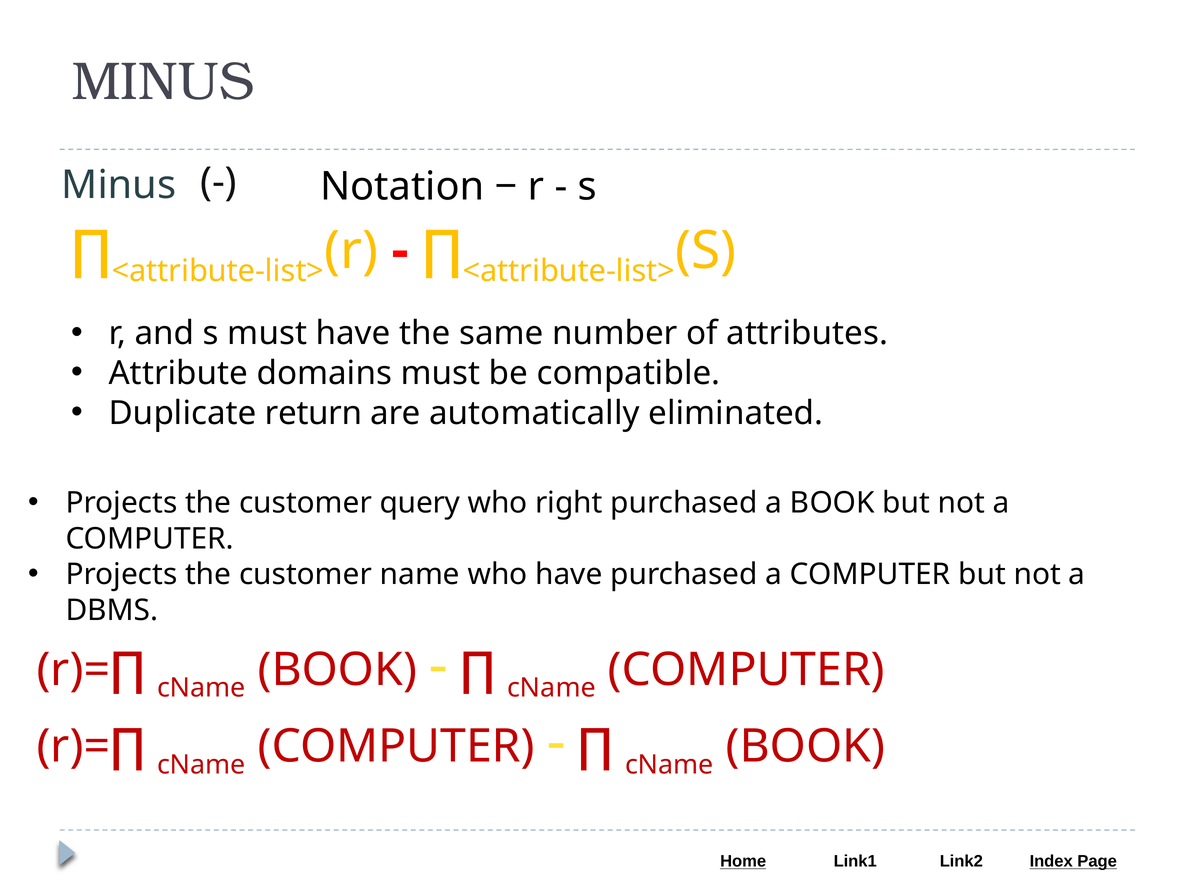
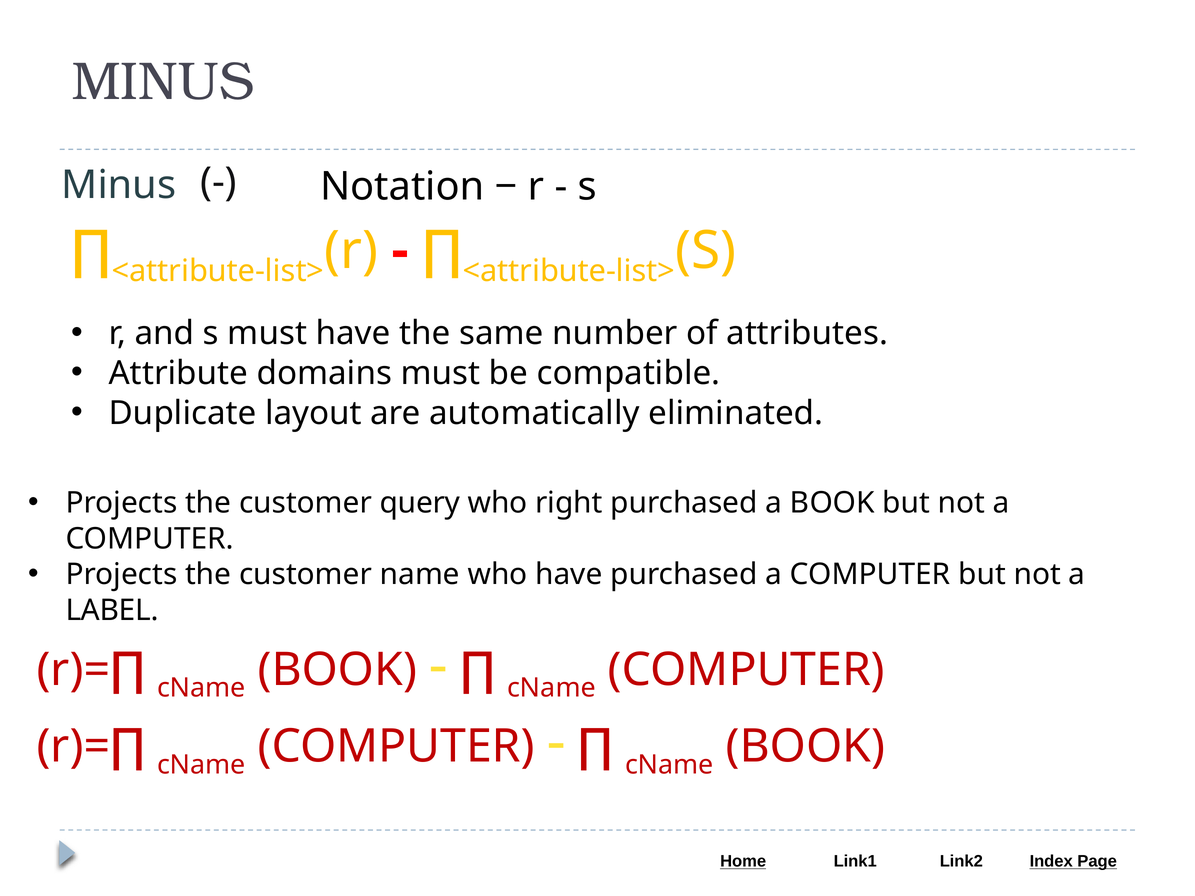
return: return -> layout (313, 413)
DBMS: DBMS -> LABEL (112, 611)
